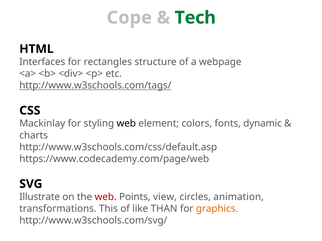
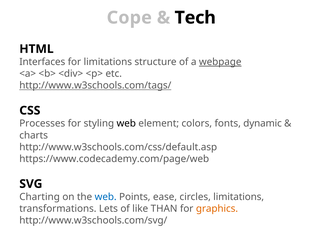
Tech colour: green -> black (195, 18)
for rectangles: rectangles -> limitations (108, 62)
webpage underline: none -> present (220, 62)
Mackinlay: Mackinlay -> Processes (42, 124)
Illustrate: Illustrate -> Charting (40, 197)
web colour: red -> blue (106, 197)
view: view -> ease (165, 197)
circles animation: animation -> limitations (239, 197)
This: This -> Lets (108, 209)
